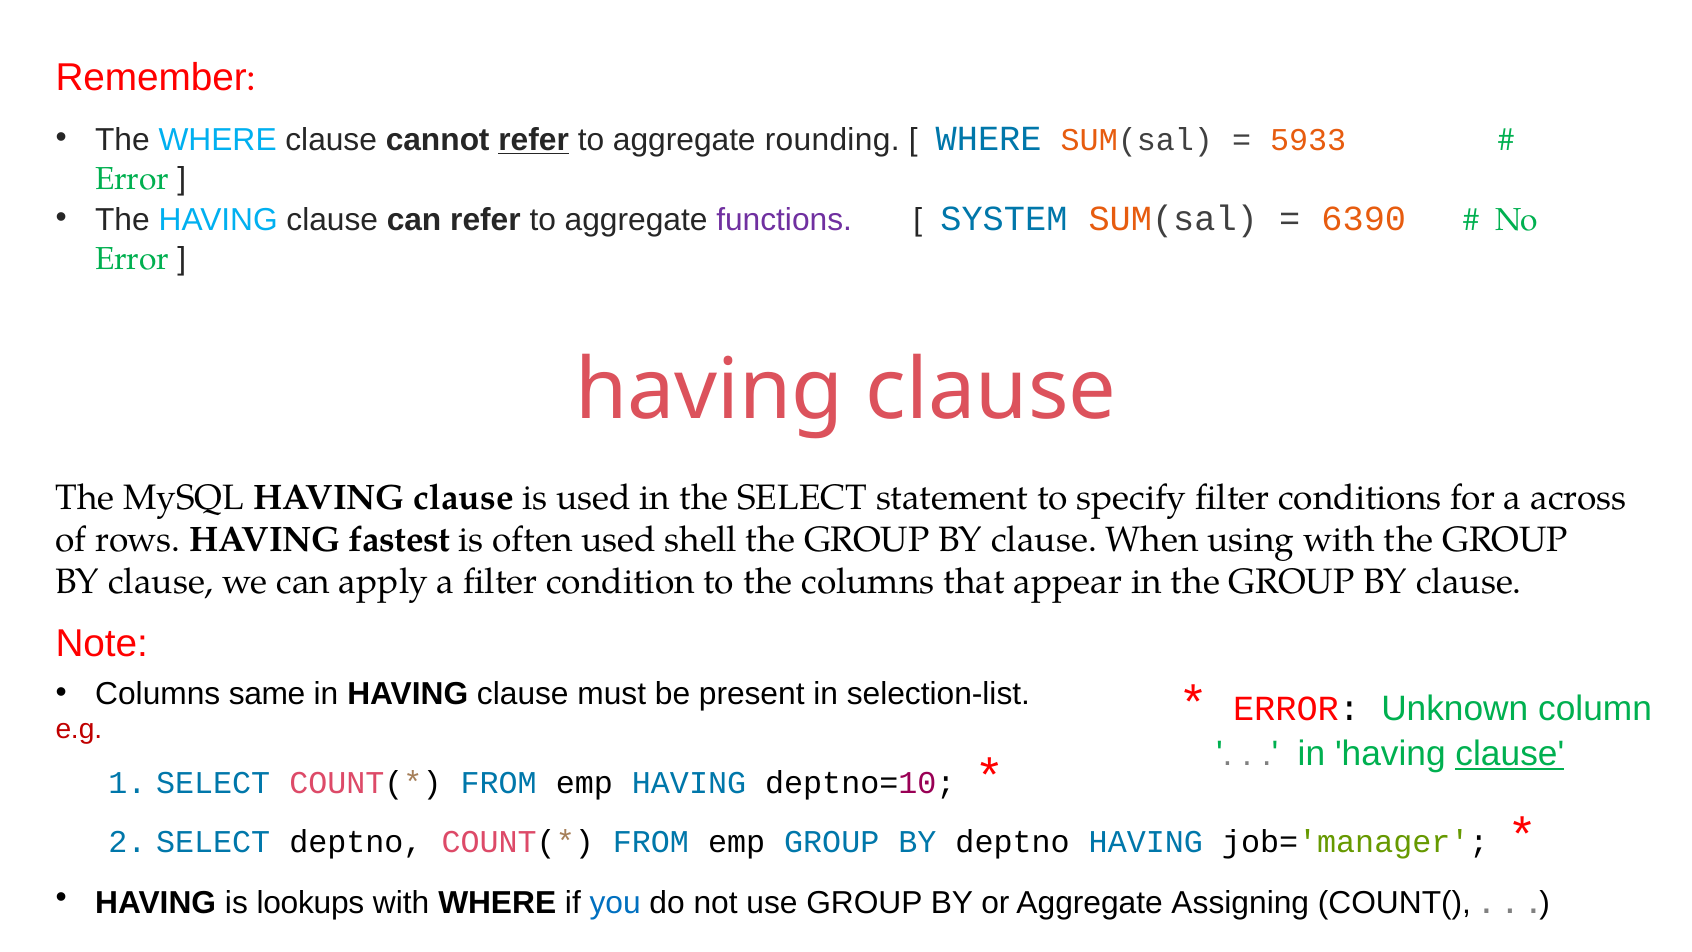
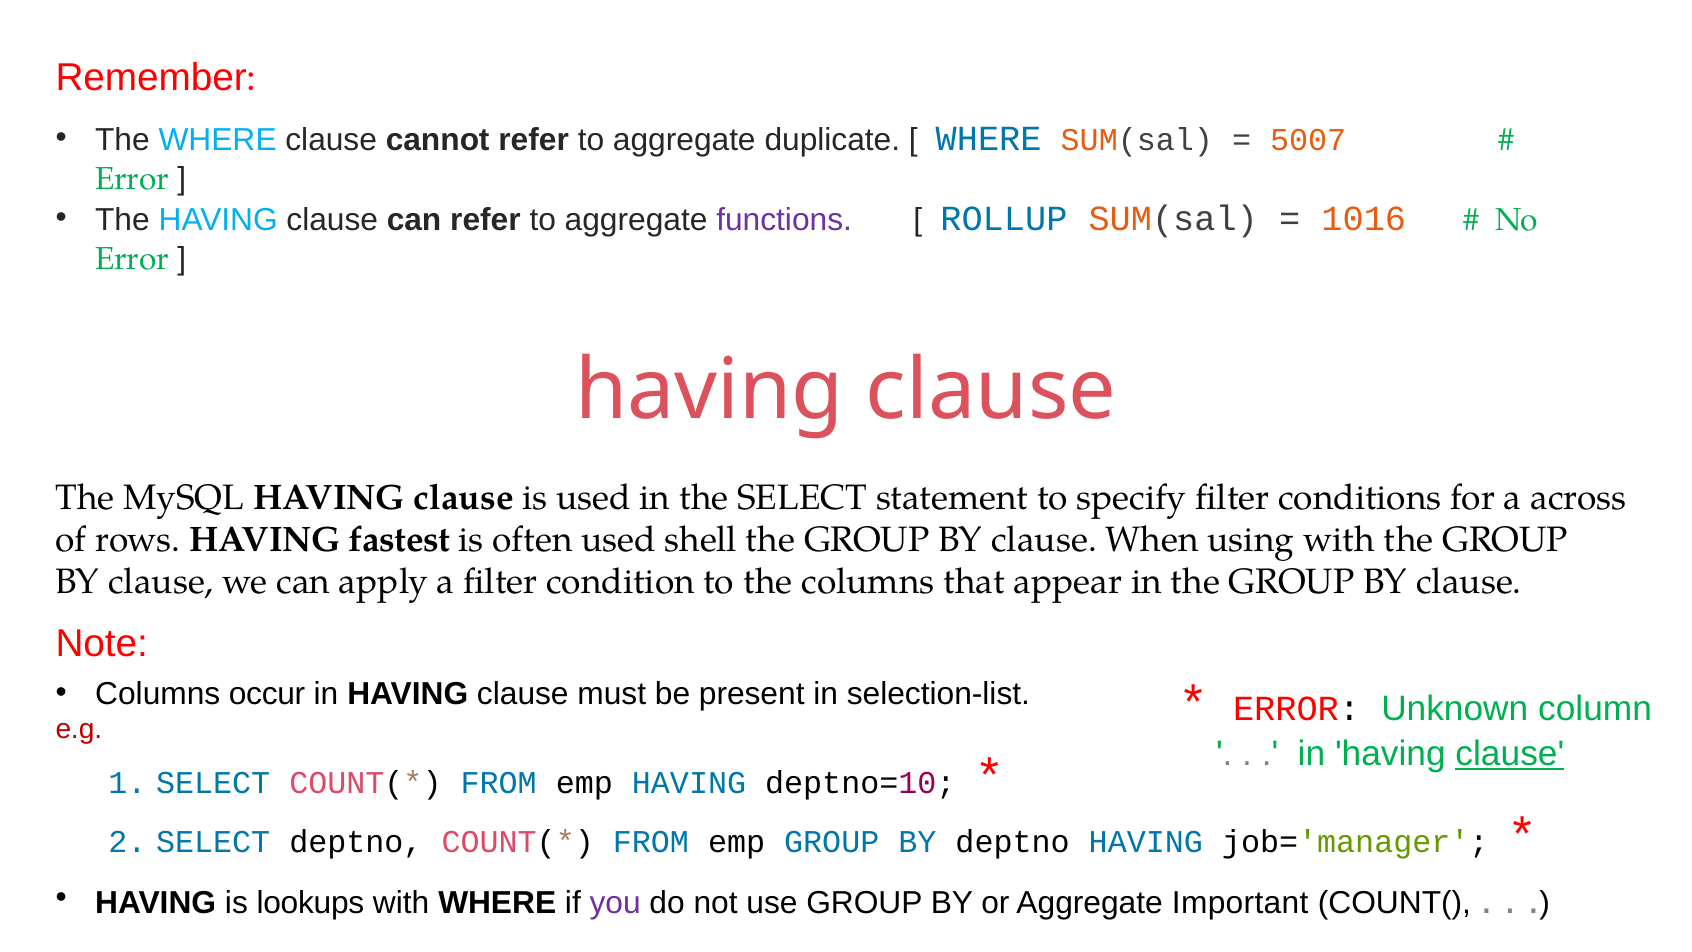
refer underline: present -> none (534, 140)
rounding: rounding -> duplicate (832, 140)
5933: 5933 -> 5007 (1308, 140)
SYSTEM: SYSTEM -> ROLLUP (1004, 219)
6390: 6390 -> 1016 (1364, 219)
same: same -> occur (267, 693)
you colour: blue -> purple (615, 903)
Assigning: Assigning -> Important (1240, 903)
